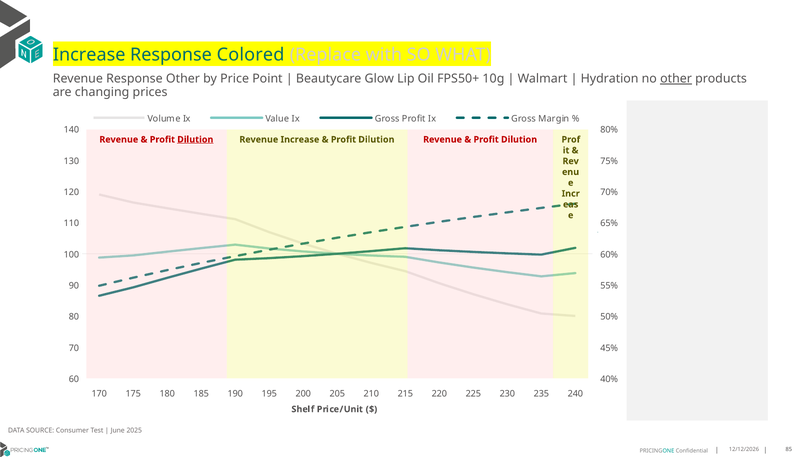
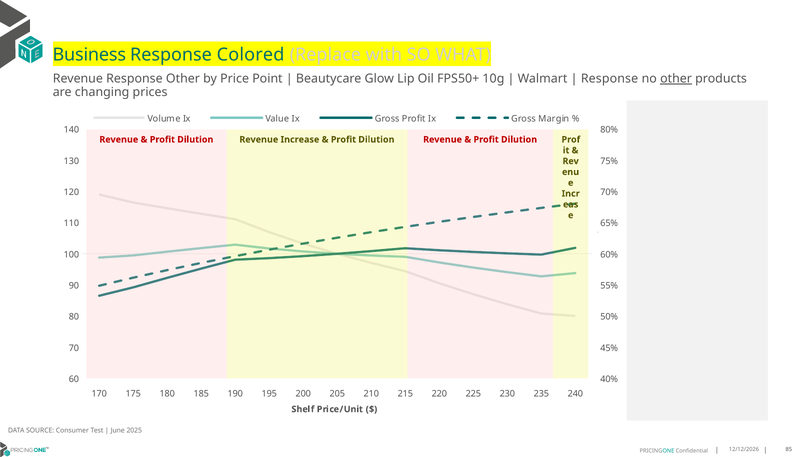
Increase: Increase -> Business (89, 55)
Hydration: Hydration -> Response (610, 79)
Dilution underline: present -> none (195, 139)
